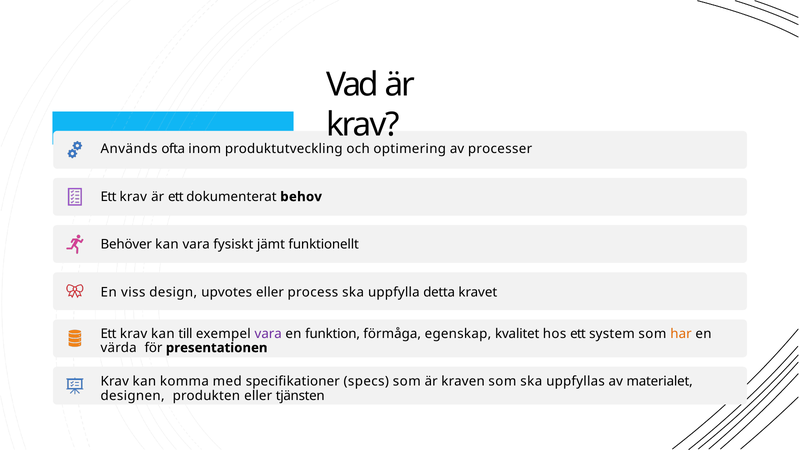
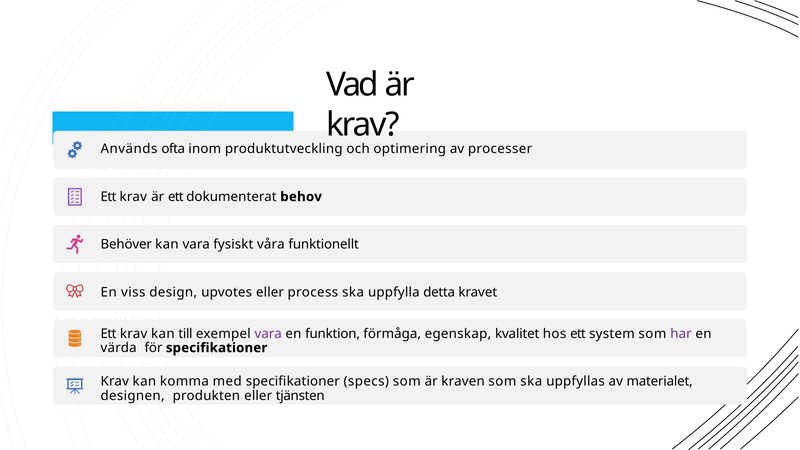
jämt: jämt -> våra (271, 245)
har colour: orange -> purple (681, 334)
för presentationen: presentationen -> specifikationer (217, 348)
